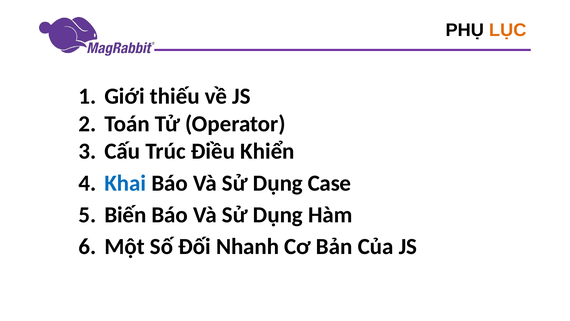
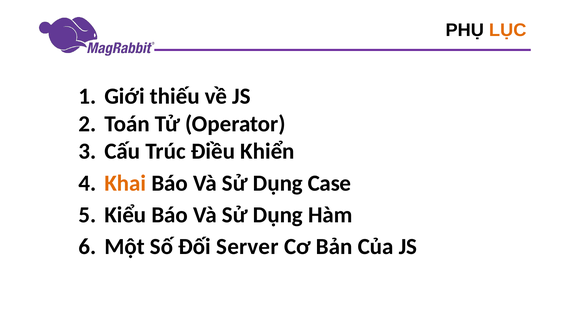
Khai colour: blue -> orange (125, 183)
Biến: Biến -> Kiểu (125, 215)
Nhanh: Nhanh -> Server (247, 246)
